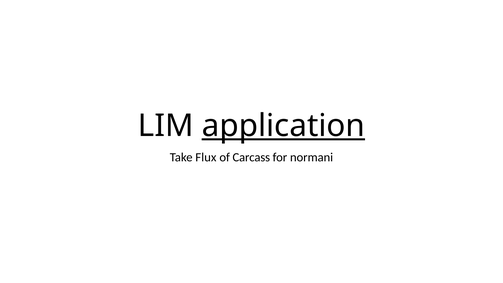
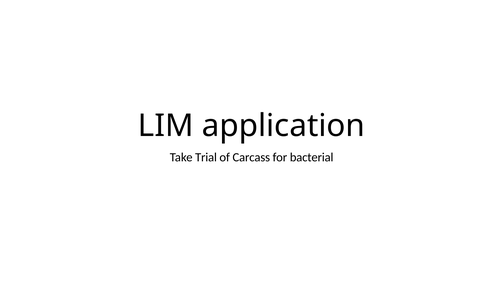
application underline: present -> none (283, 126)
Flux: Flux -> Trial (206, 157)
normani: normani -> bacterial (312, 157)
